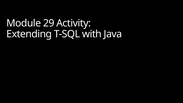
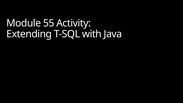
29: 29 -> 55 (49, 23)
